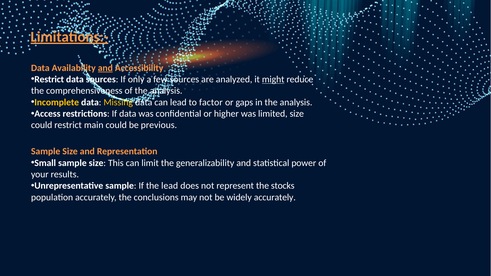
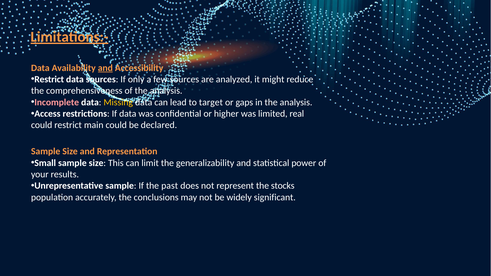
might underline: present -> none (273, 79)
Incomplete colour: yellow -> pink (57, 102)
factor: factor -> target (211, 102)
limited size: size -> real (297, 114)
previous: previous -> declared (159, 125)
the lead: lead -> past (170, 186)
widely accurately: accurately -> significant (275, 197)
